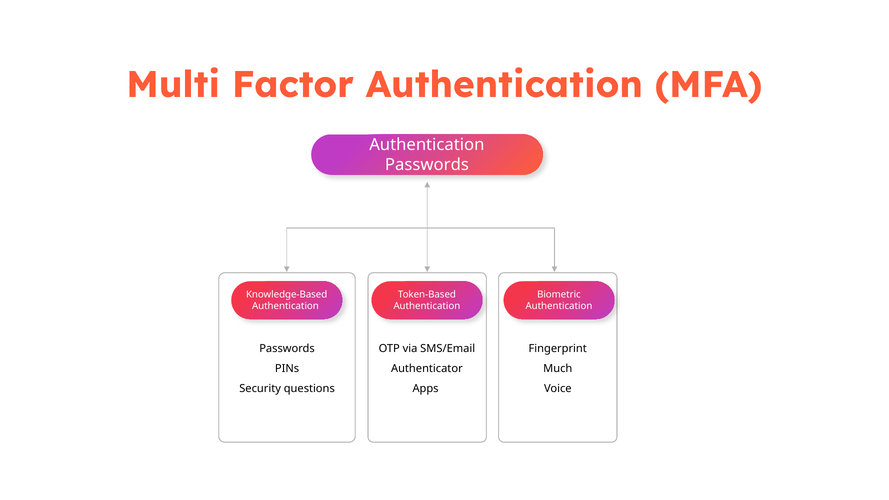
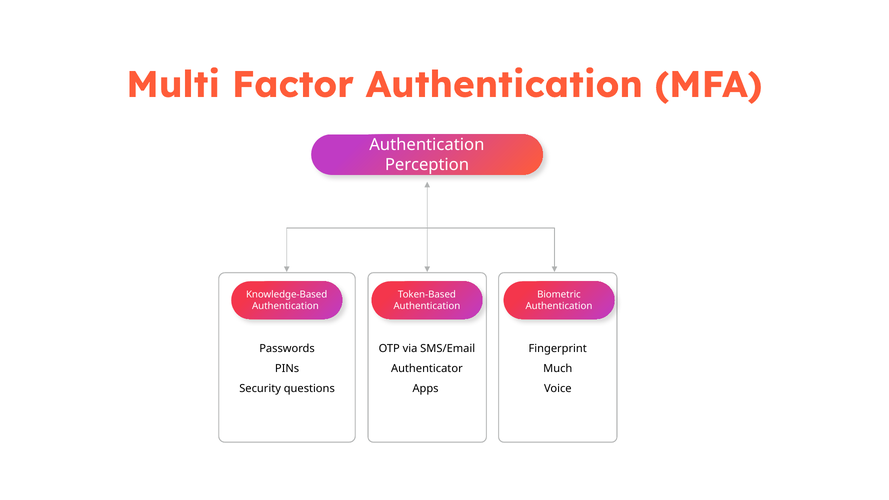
Passwords: Passwords -> Perception (427, 165)
